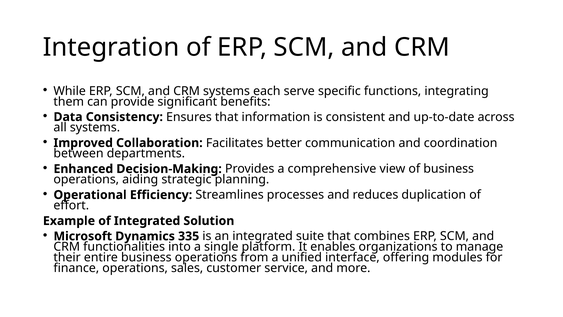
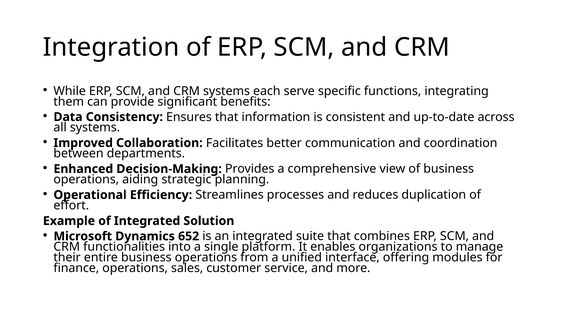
335: 335 -> 652 (189, 236)
